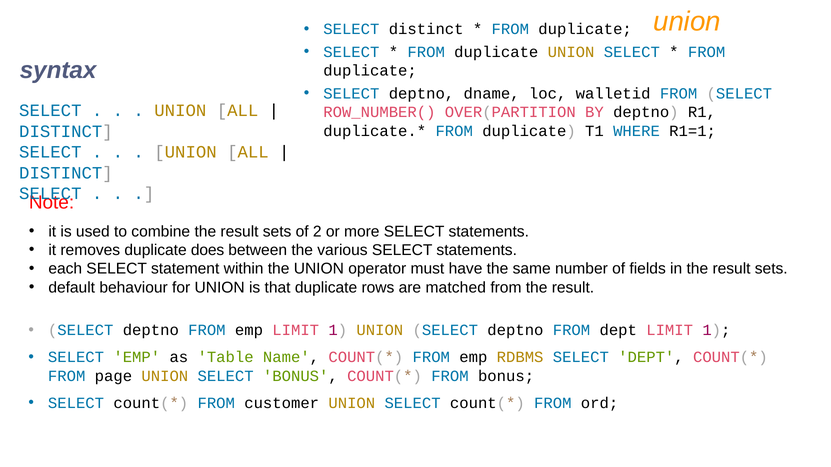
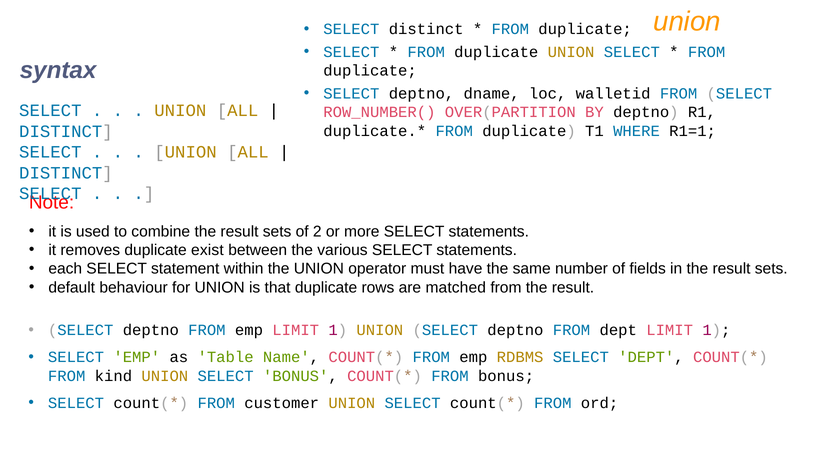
does: does -> exist (207, 250)
page: page -> kind (113, 376)
